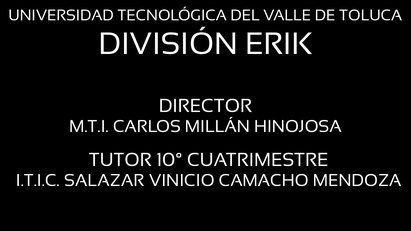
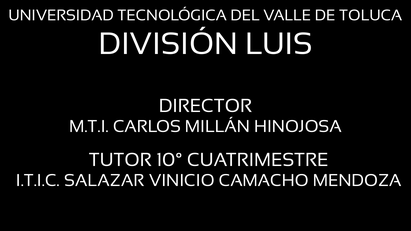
ERIK: ERIK -> LUIS (279, 44)
